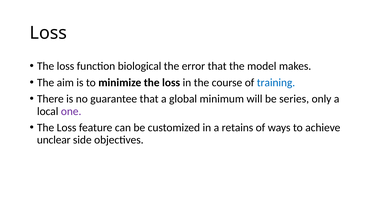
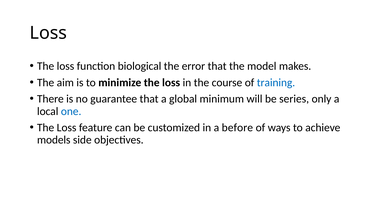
one colour: purple -> blue (71, 111)
retains: retains -> before (237, 127)
unclear: unclear -> models (54, 140)
